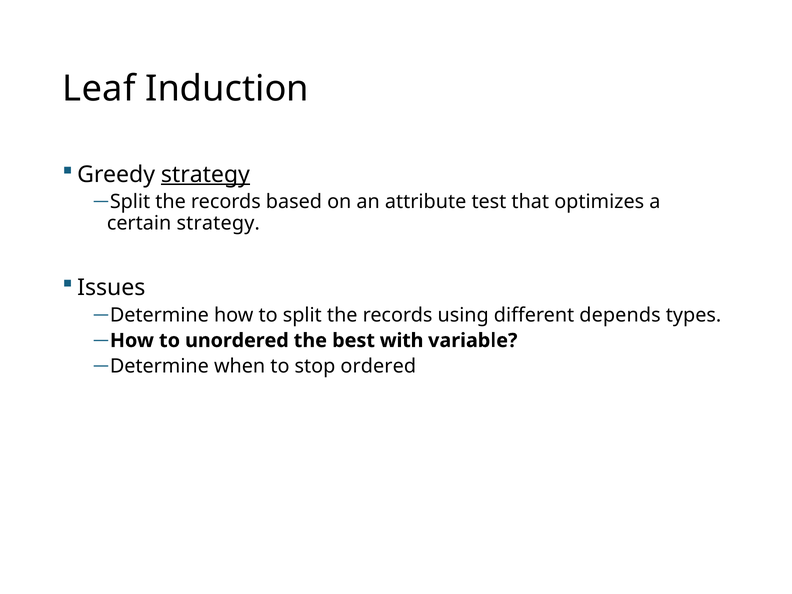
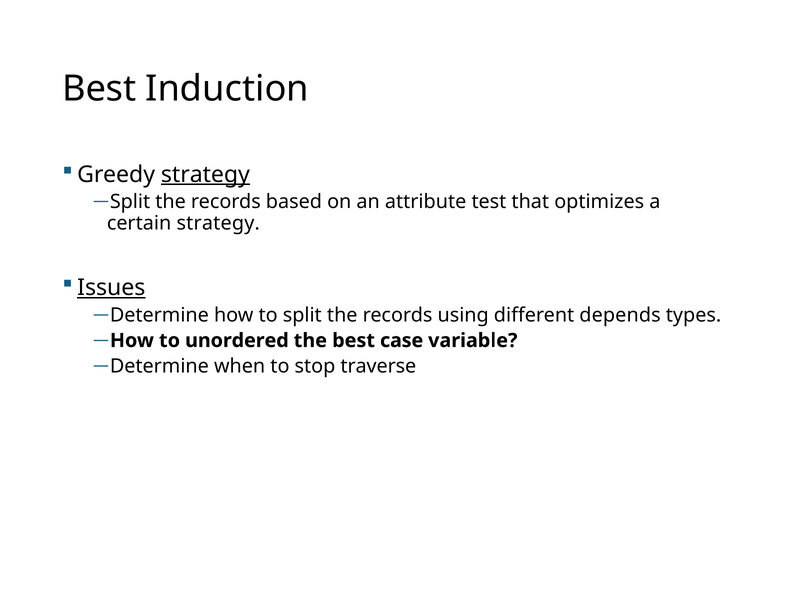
Leaf: Leaf -> Best (99, 89)
Issues underline: none -> present (111, 288)
with: with -> case (402, 341)
ordered: ordered -> traverse (378, 366)
